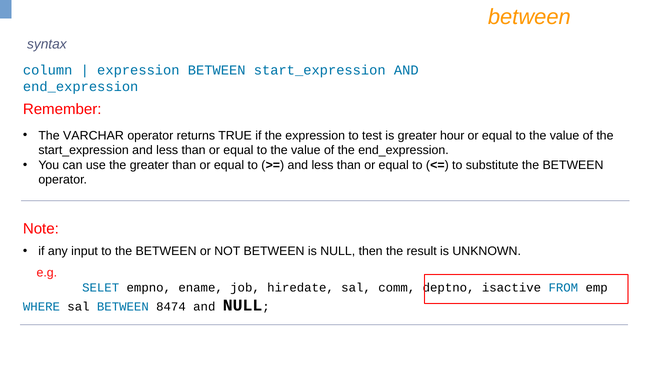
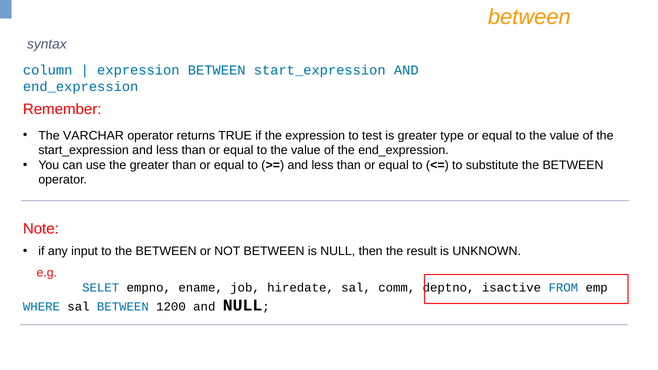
hour: hour -> type (452, 136)
8474: 8474 -> 1200 (171, 307)
